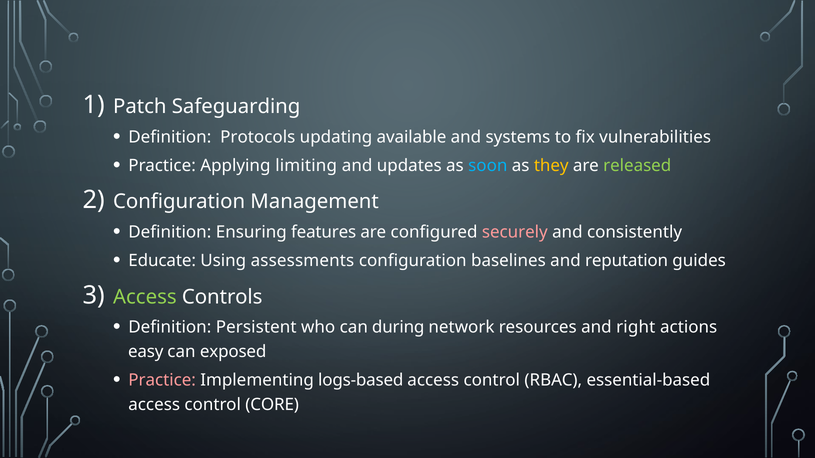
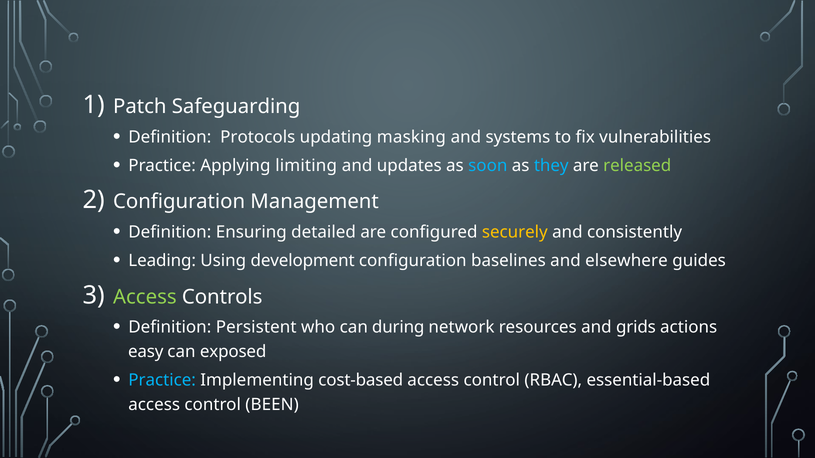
available: available -> masking (411, 137)
they colour: yellow -> light blue (551, 166)
features: features -> detailed (324, 232)
securely colour: pink -> yellow (515, 232)
Educate: Educate -> Leading (162, 261)
assessments: assessments -> development (303, 261)
reputation: reputation -> elsewhere (626, 261)
right: right -> grids (636, 328)
Practice colour: pink -> light blue (162, 381)
logs-based: logs-based -> cost-based (361, 381)
CORE: CORE -> BEEN (272, 405)
